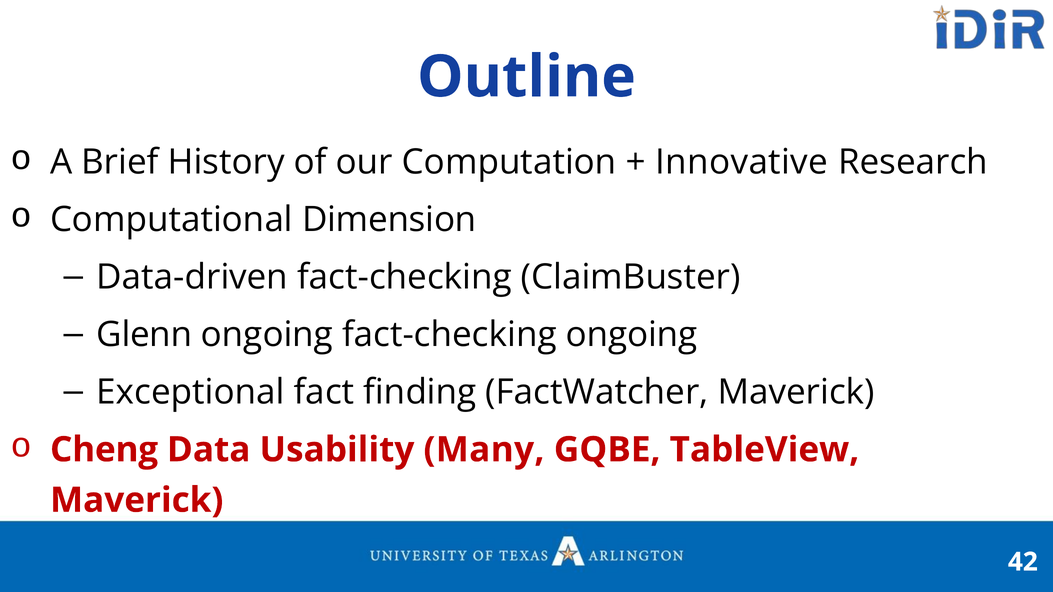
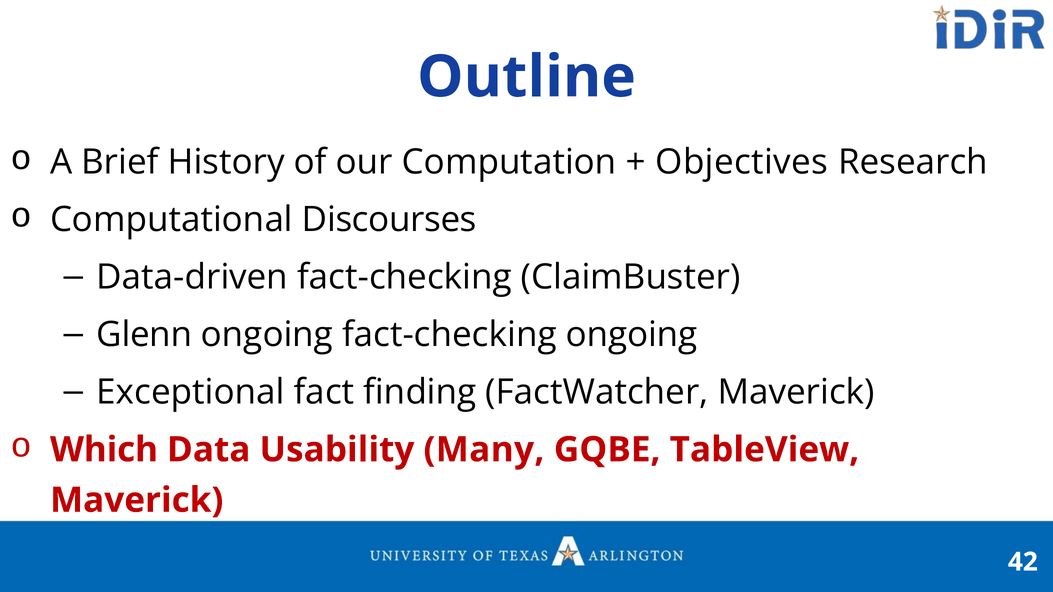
Innovative: Innovative -> Objectives (742, 162)
Dimension: Dimension -> Discourses (389, 220)
Cheng: Cheng -> Which (104, 450)
